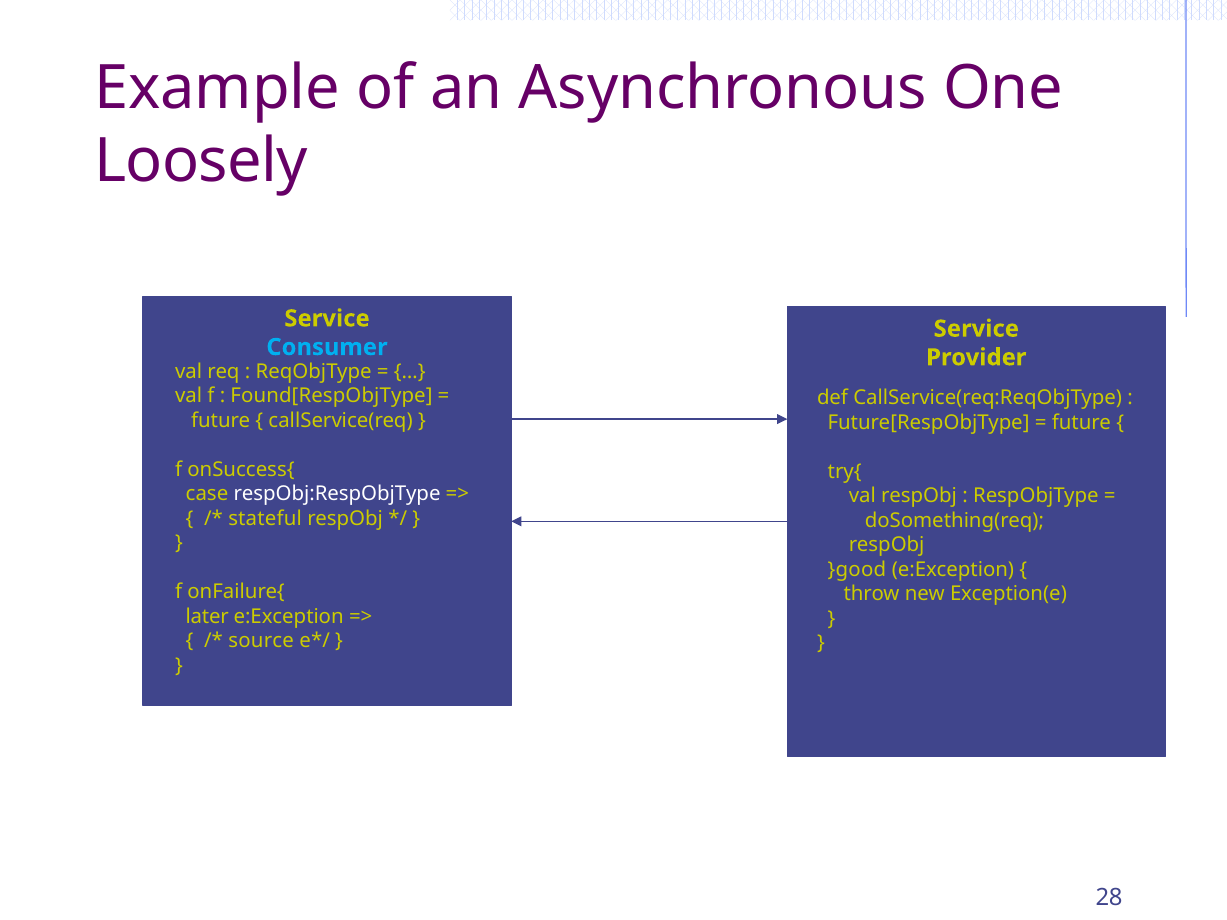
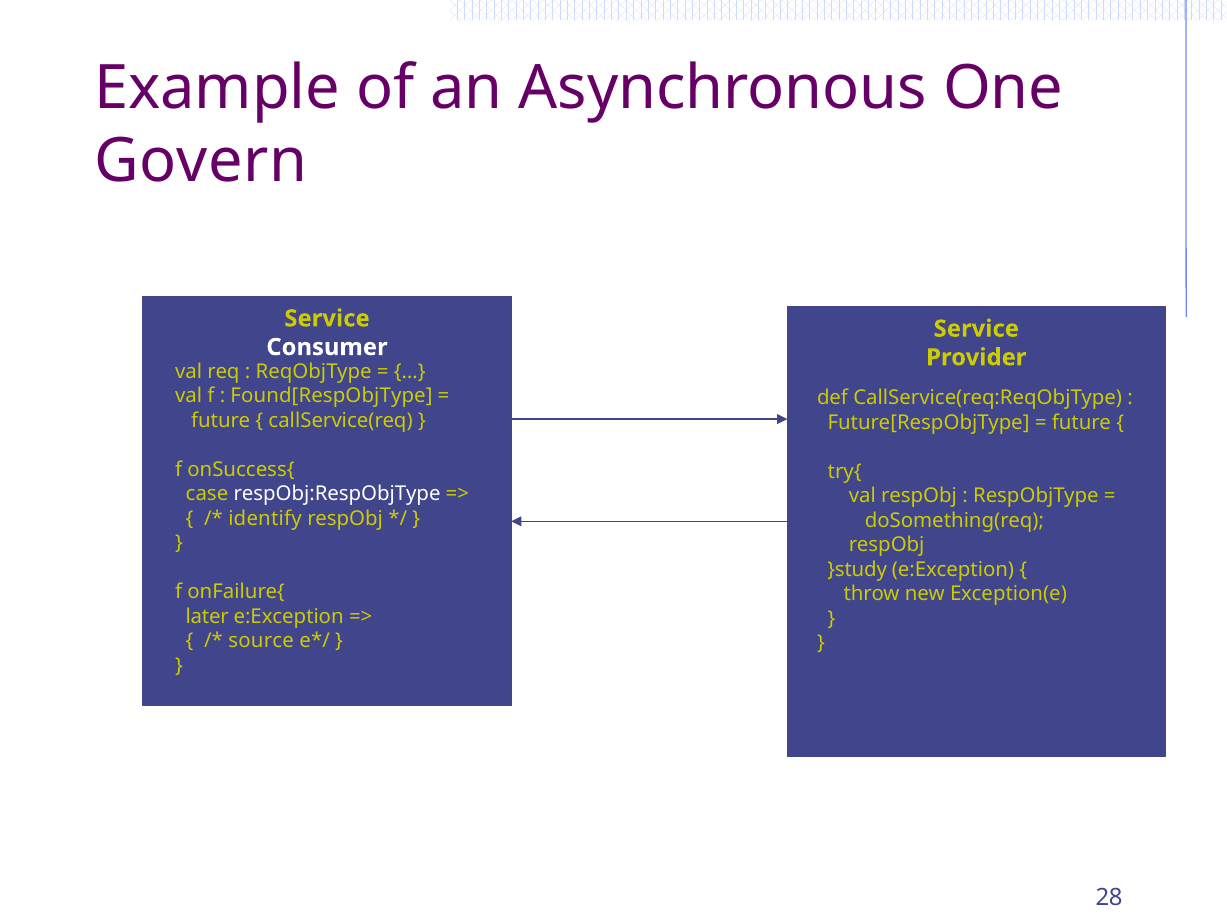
Loosely: Loosely -> Govern (201, 162)
Consumer colour: light blue -> white (327, 347)
stateful: stateful -> identify (265, 519)
}good: }good -> }study (857, 570)
